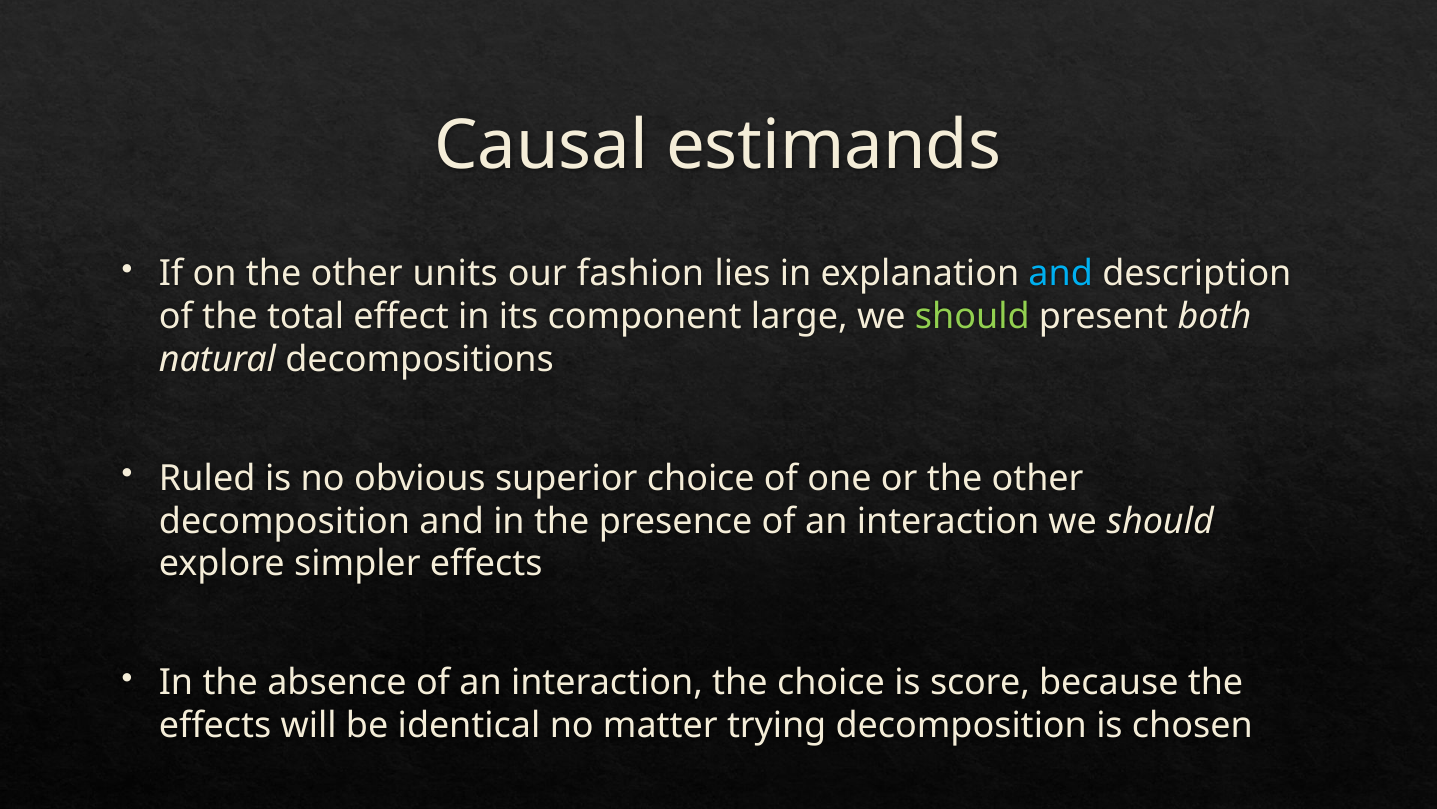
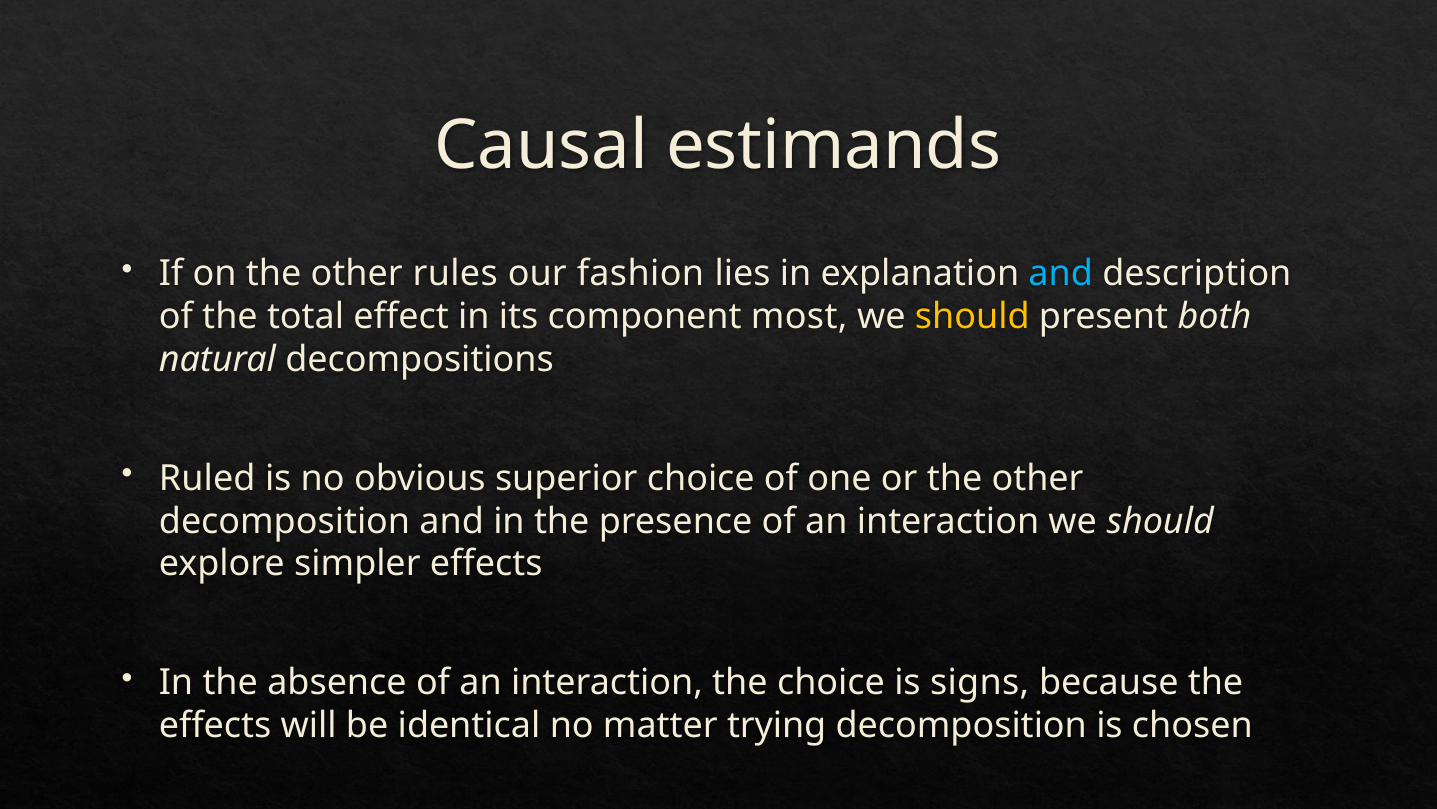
units: units -> rules (455, 274)
large: large -> most (799, 316)
should colour: light green -> yellow (972, 316)
score: score -> signs (980, 682)
